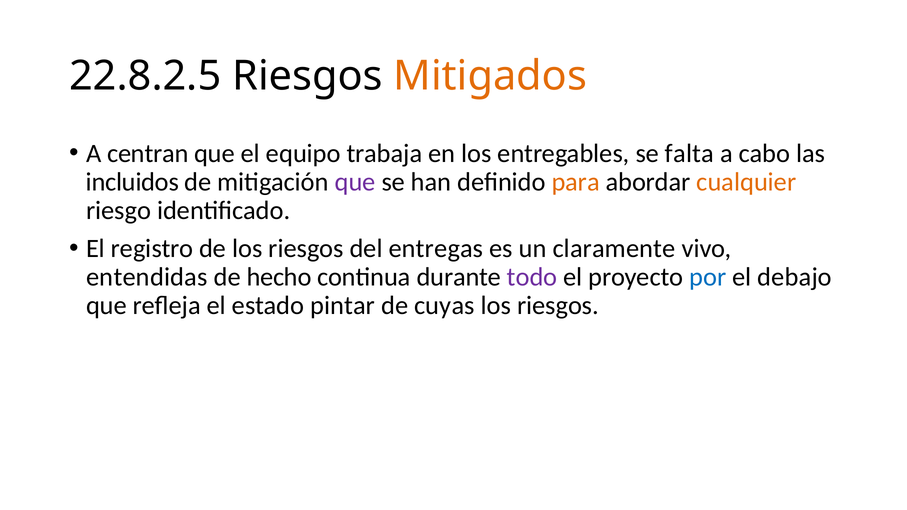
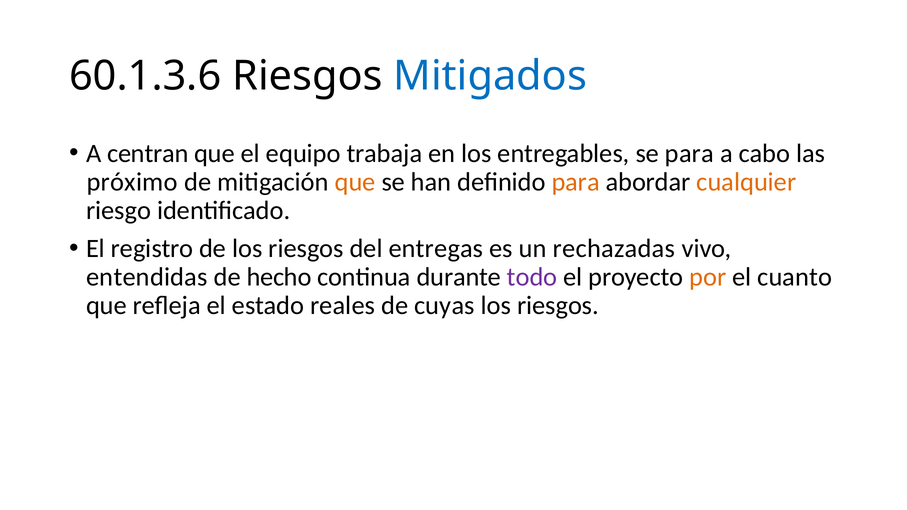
22.8.2.5: 22.8.2.5 -> 60.1.3.6 (145, 76)
Mitigados colour: orange -> blue (490, 76)
se falta: falta -> para (689, 153)
incluidos: incluidos -> próximo (132, 182)
que colour: purple -> orange (355, 182)
claramente: claramente -> rechazadas (614, 249)
por colour: blue -> orange (708, 277)
debajo: debajo -> cuanto (795, 277)
pintar: pintar -> reales (343, 306)
